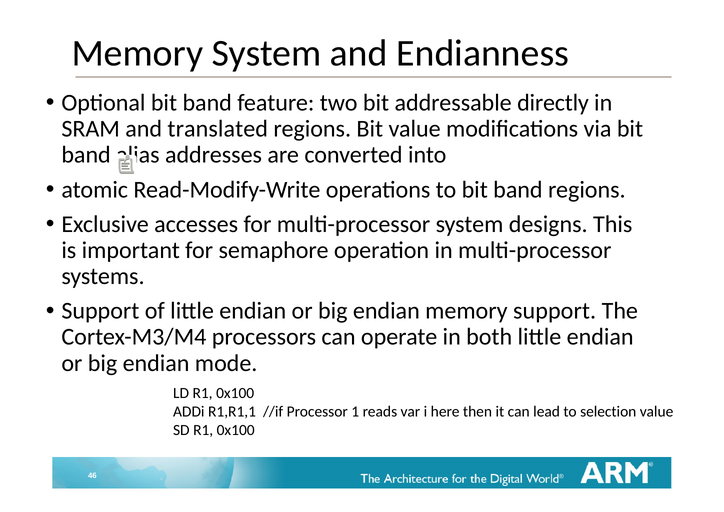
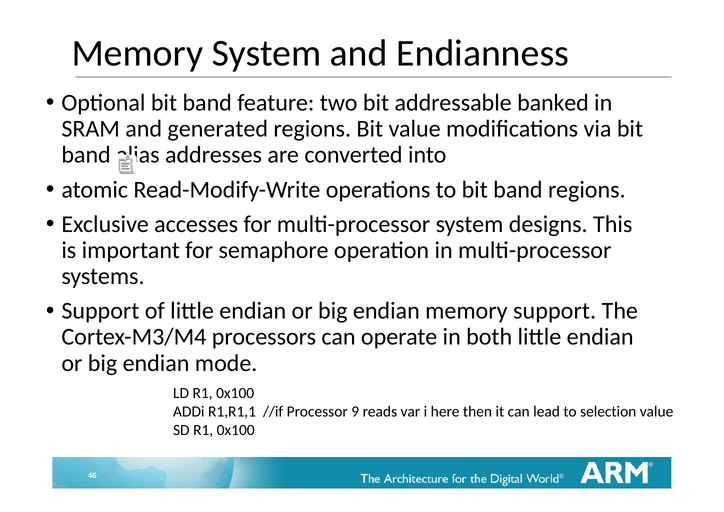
directly: directly -> banked (553, 103)
translated: translated -> generated (218, 129)
1: 1 -> 9 (355, 411)
